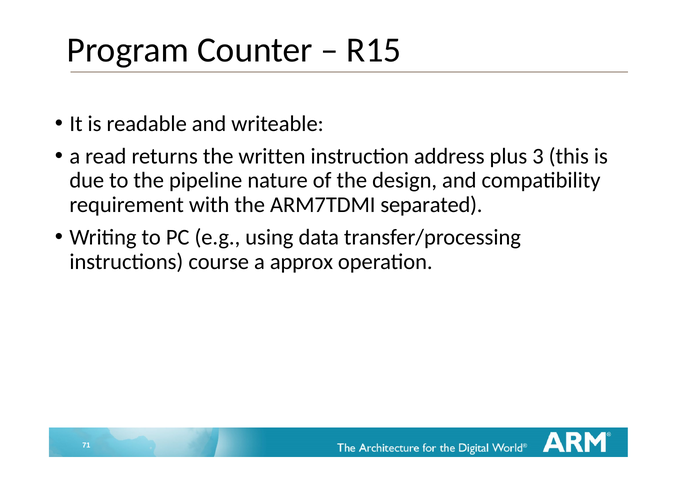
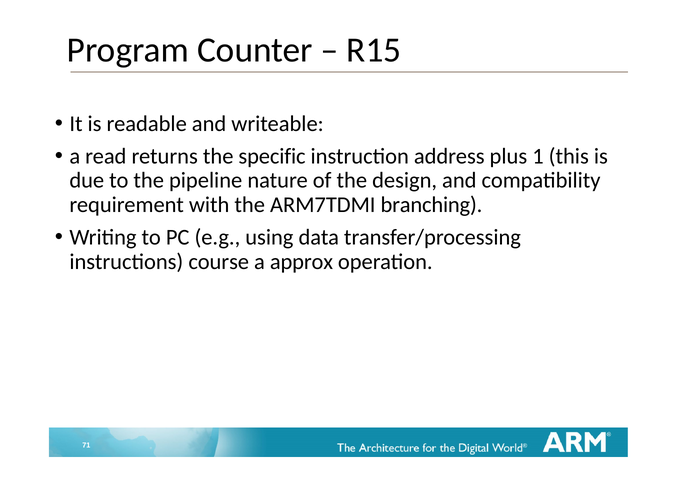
written: written -> specific (272, 156)
3: 3 -> 1 (538, 156)
separated: separated -> branching (431, 205)
